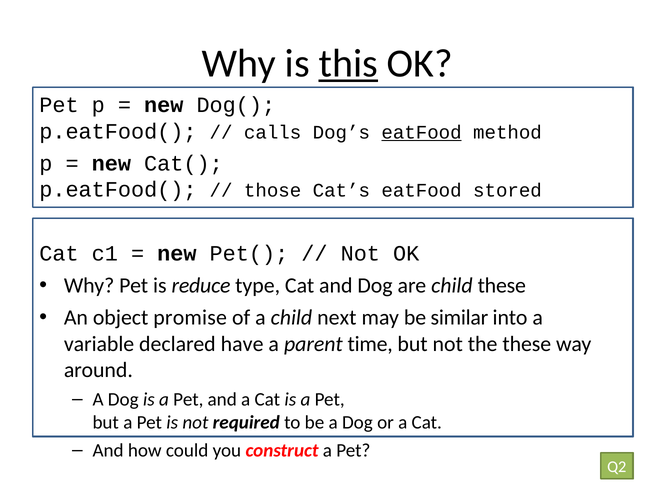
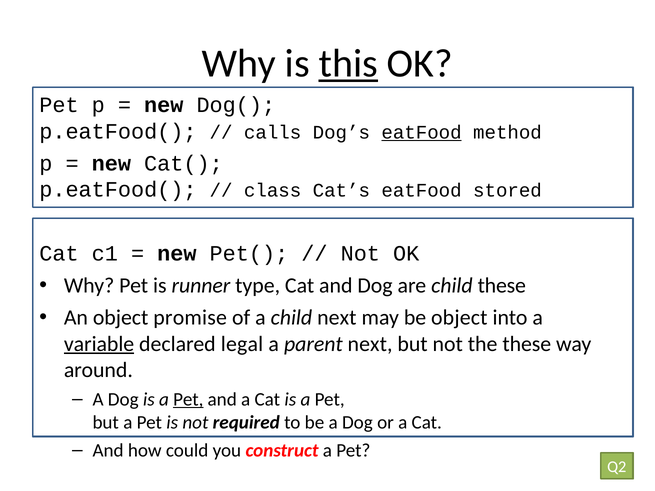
those: those -> class (273, 191)
reduce: reduce -> runner (201, 286)
be similar: similar -> object (459, 318)
variable underline: none -> present (99, 344)
have: have -> legal (242, 344)
parent time: time -> next (370, 344)
Pet underline: none -> present (188, 400)
